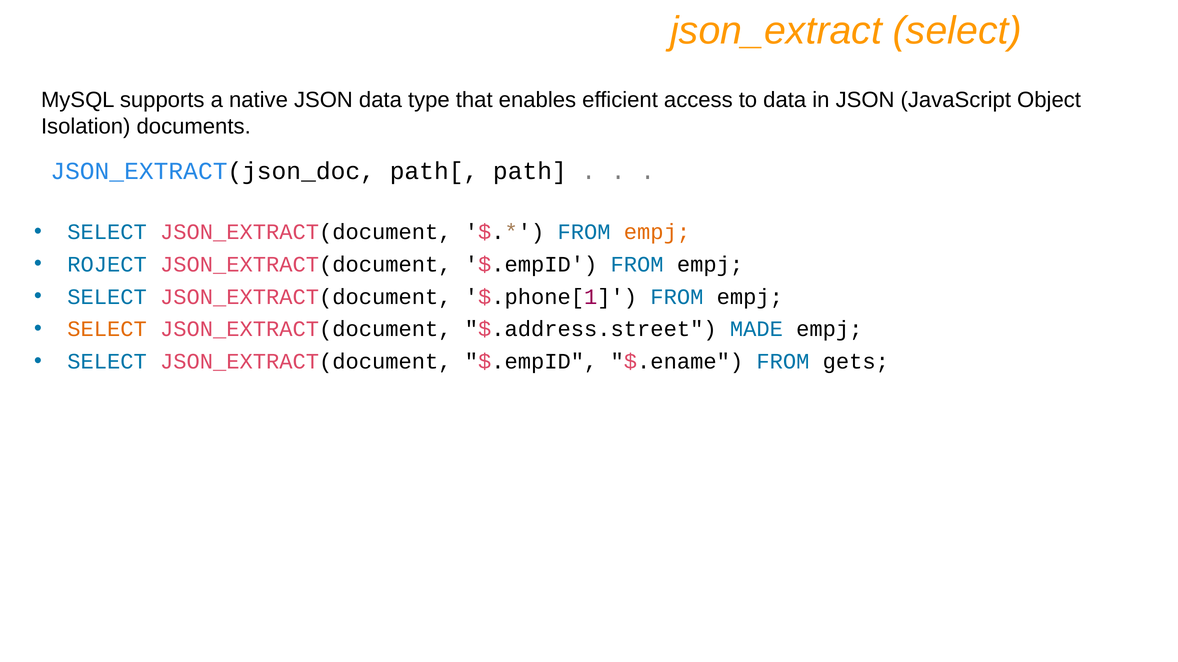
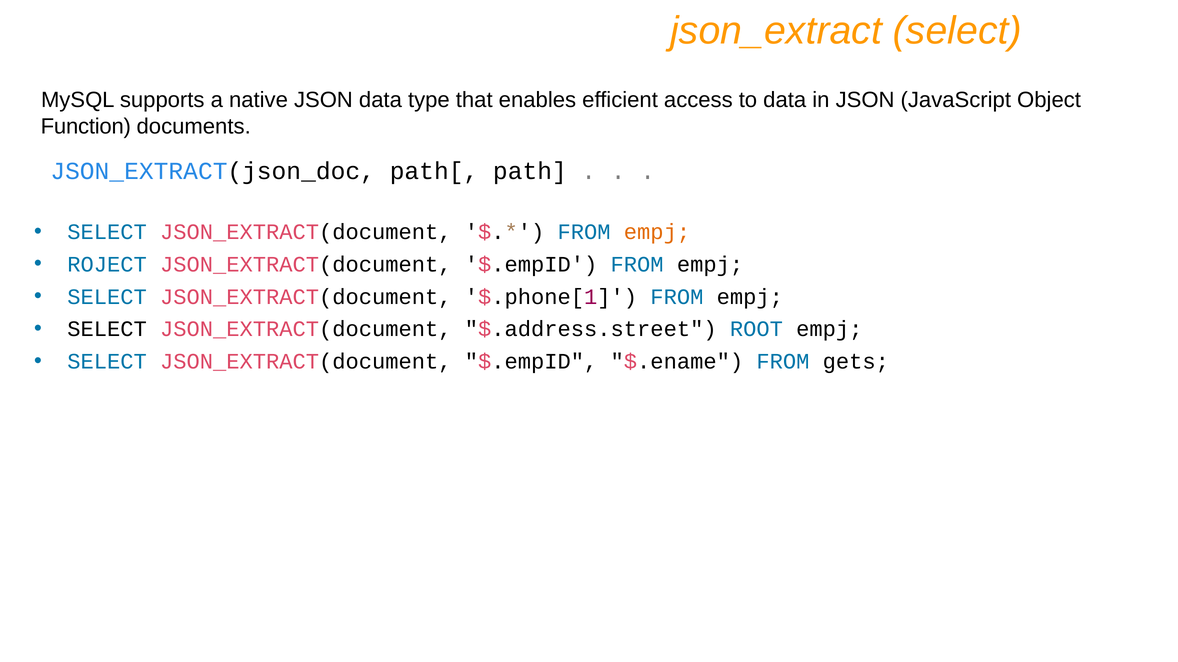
Isolation: Isolation -> Function (86, 127)
SELECT colour: orange -> black (107, 329)
MADE: MADE -> ROOT (756, 329)
